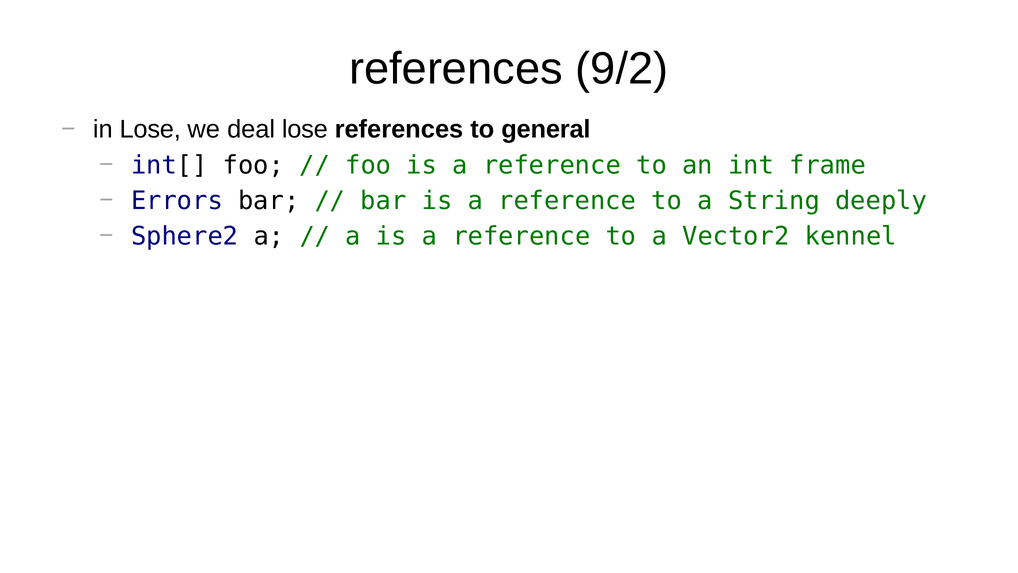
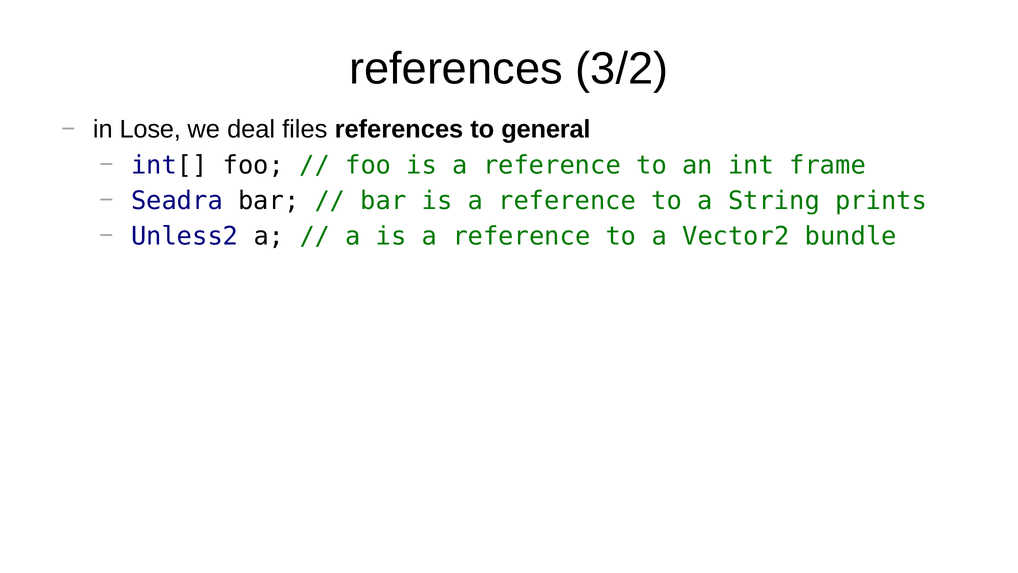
9/2: 9/2 -> 3/2 (622, 69)
deal lose: lose -> files (305, 129)
Errors: Errors -> Seadra (177, 201)
deeply: deeply -> prints (881, 201)
Sphere2: Sphere2 -> Unless2 (185, 236)
kennel: kennel -> bundle (851, 236)
